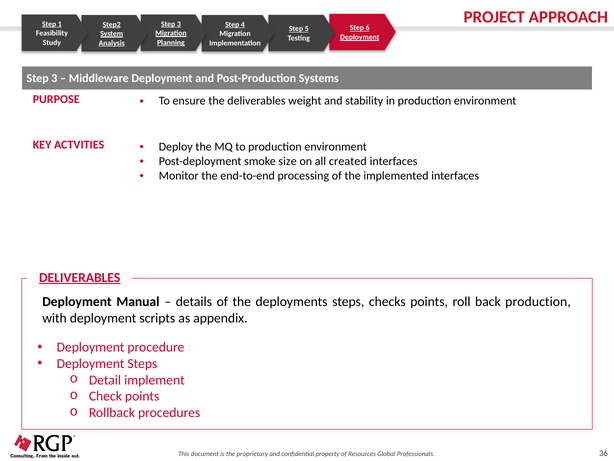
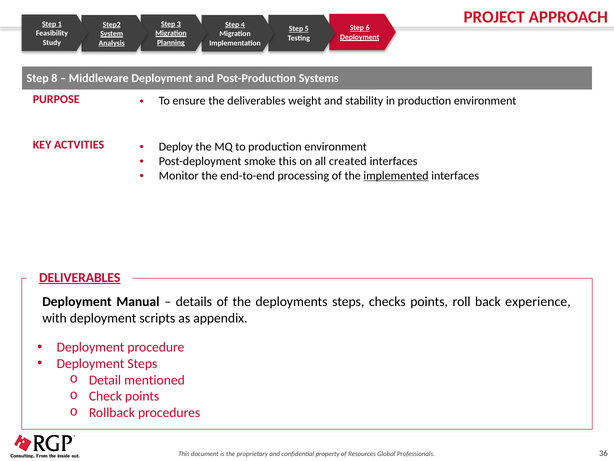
3: 3 -> 8 (54, 78)
smoke size: size -> this (288, 161)
implemented underline: none -> present (396, 176)
back production: production -> experience (538, 301)
implement: implement -> mentioned (154, 380)
